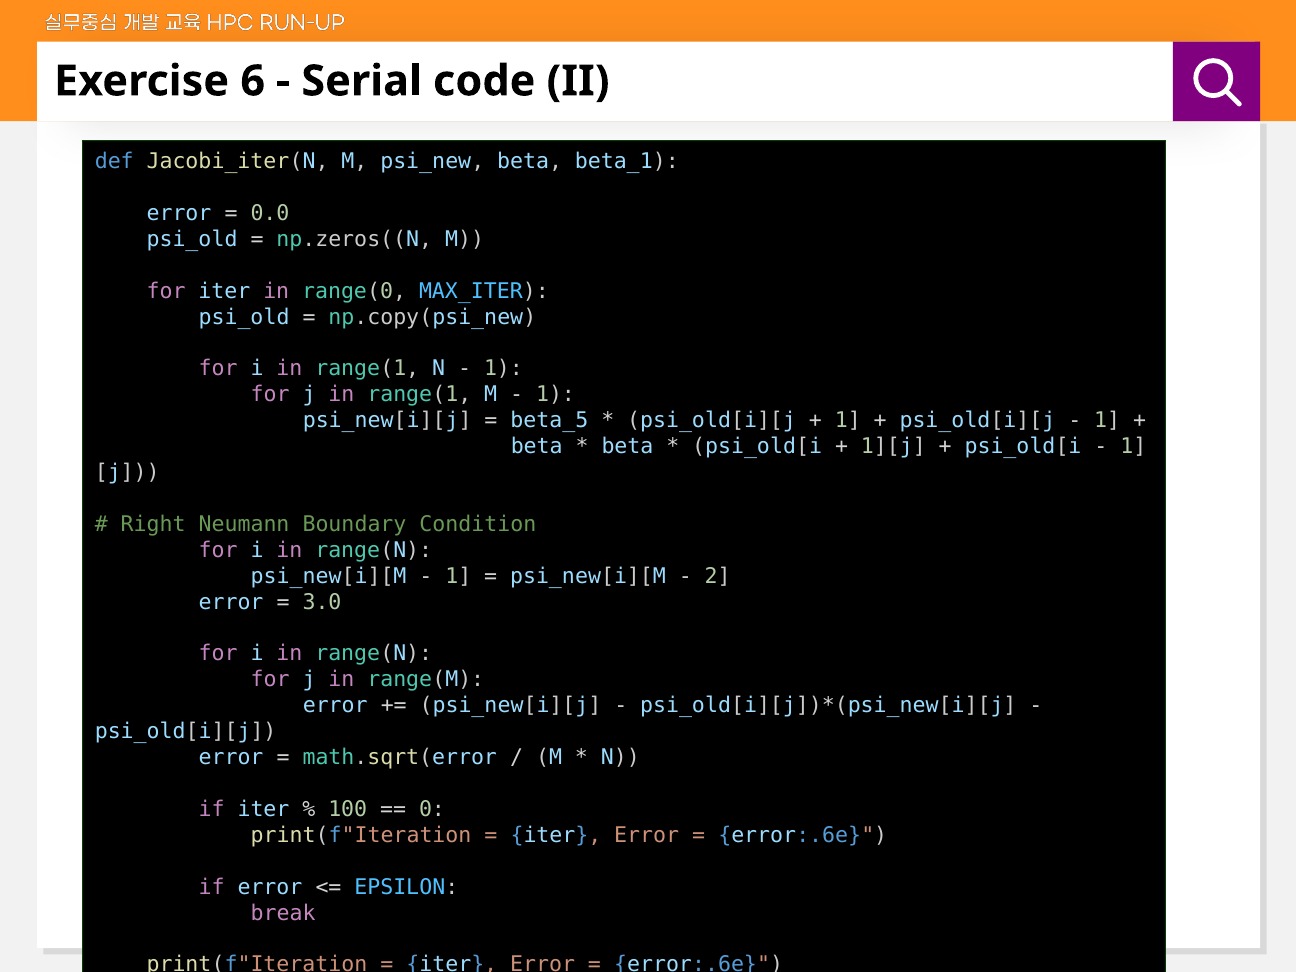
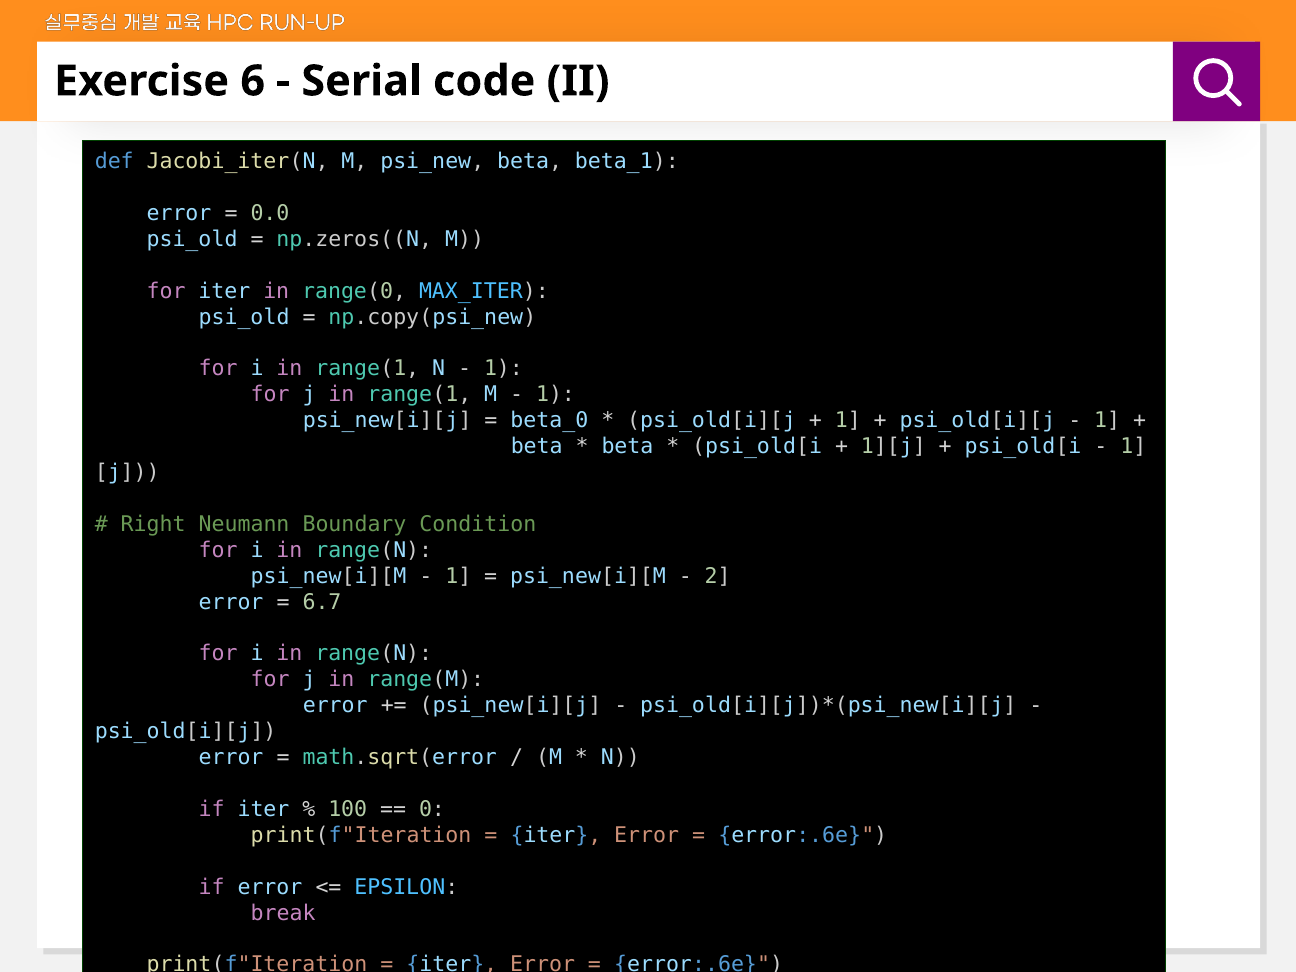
beta_5: beta_5 -> beta_0 (549, 421)
3.0: 3.0 -> 6.7 (322, 602)
